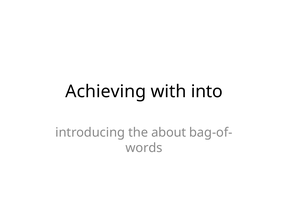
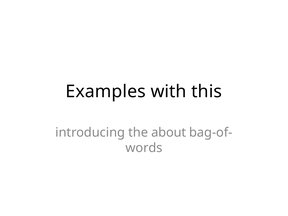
Achieving: Achieving -> Examples (106, 91)
into: into -> this (207, 91)
